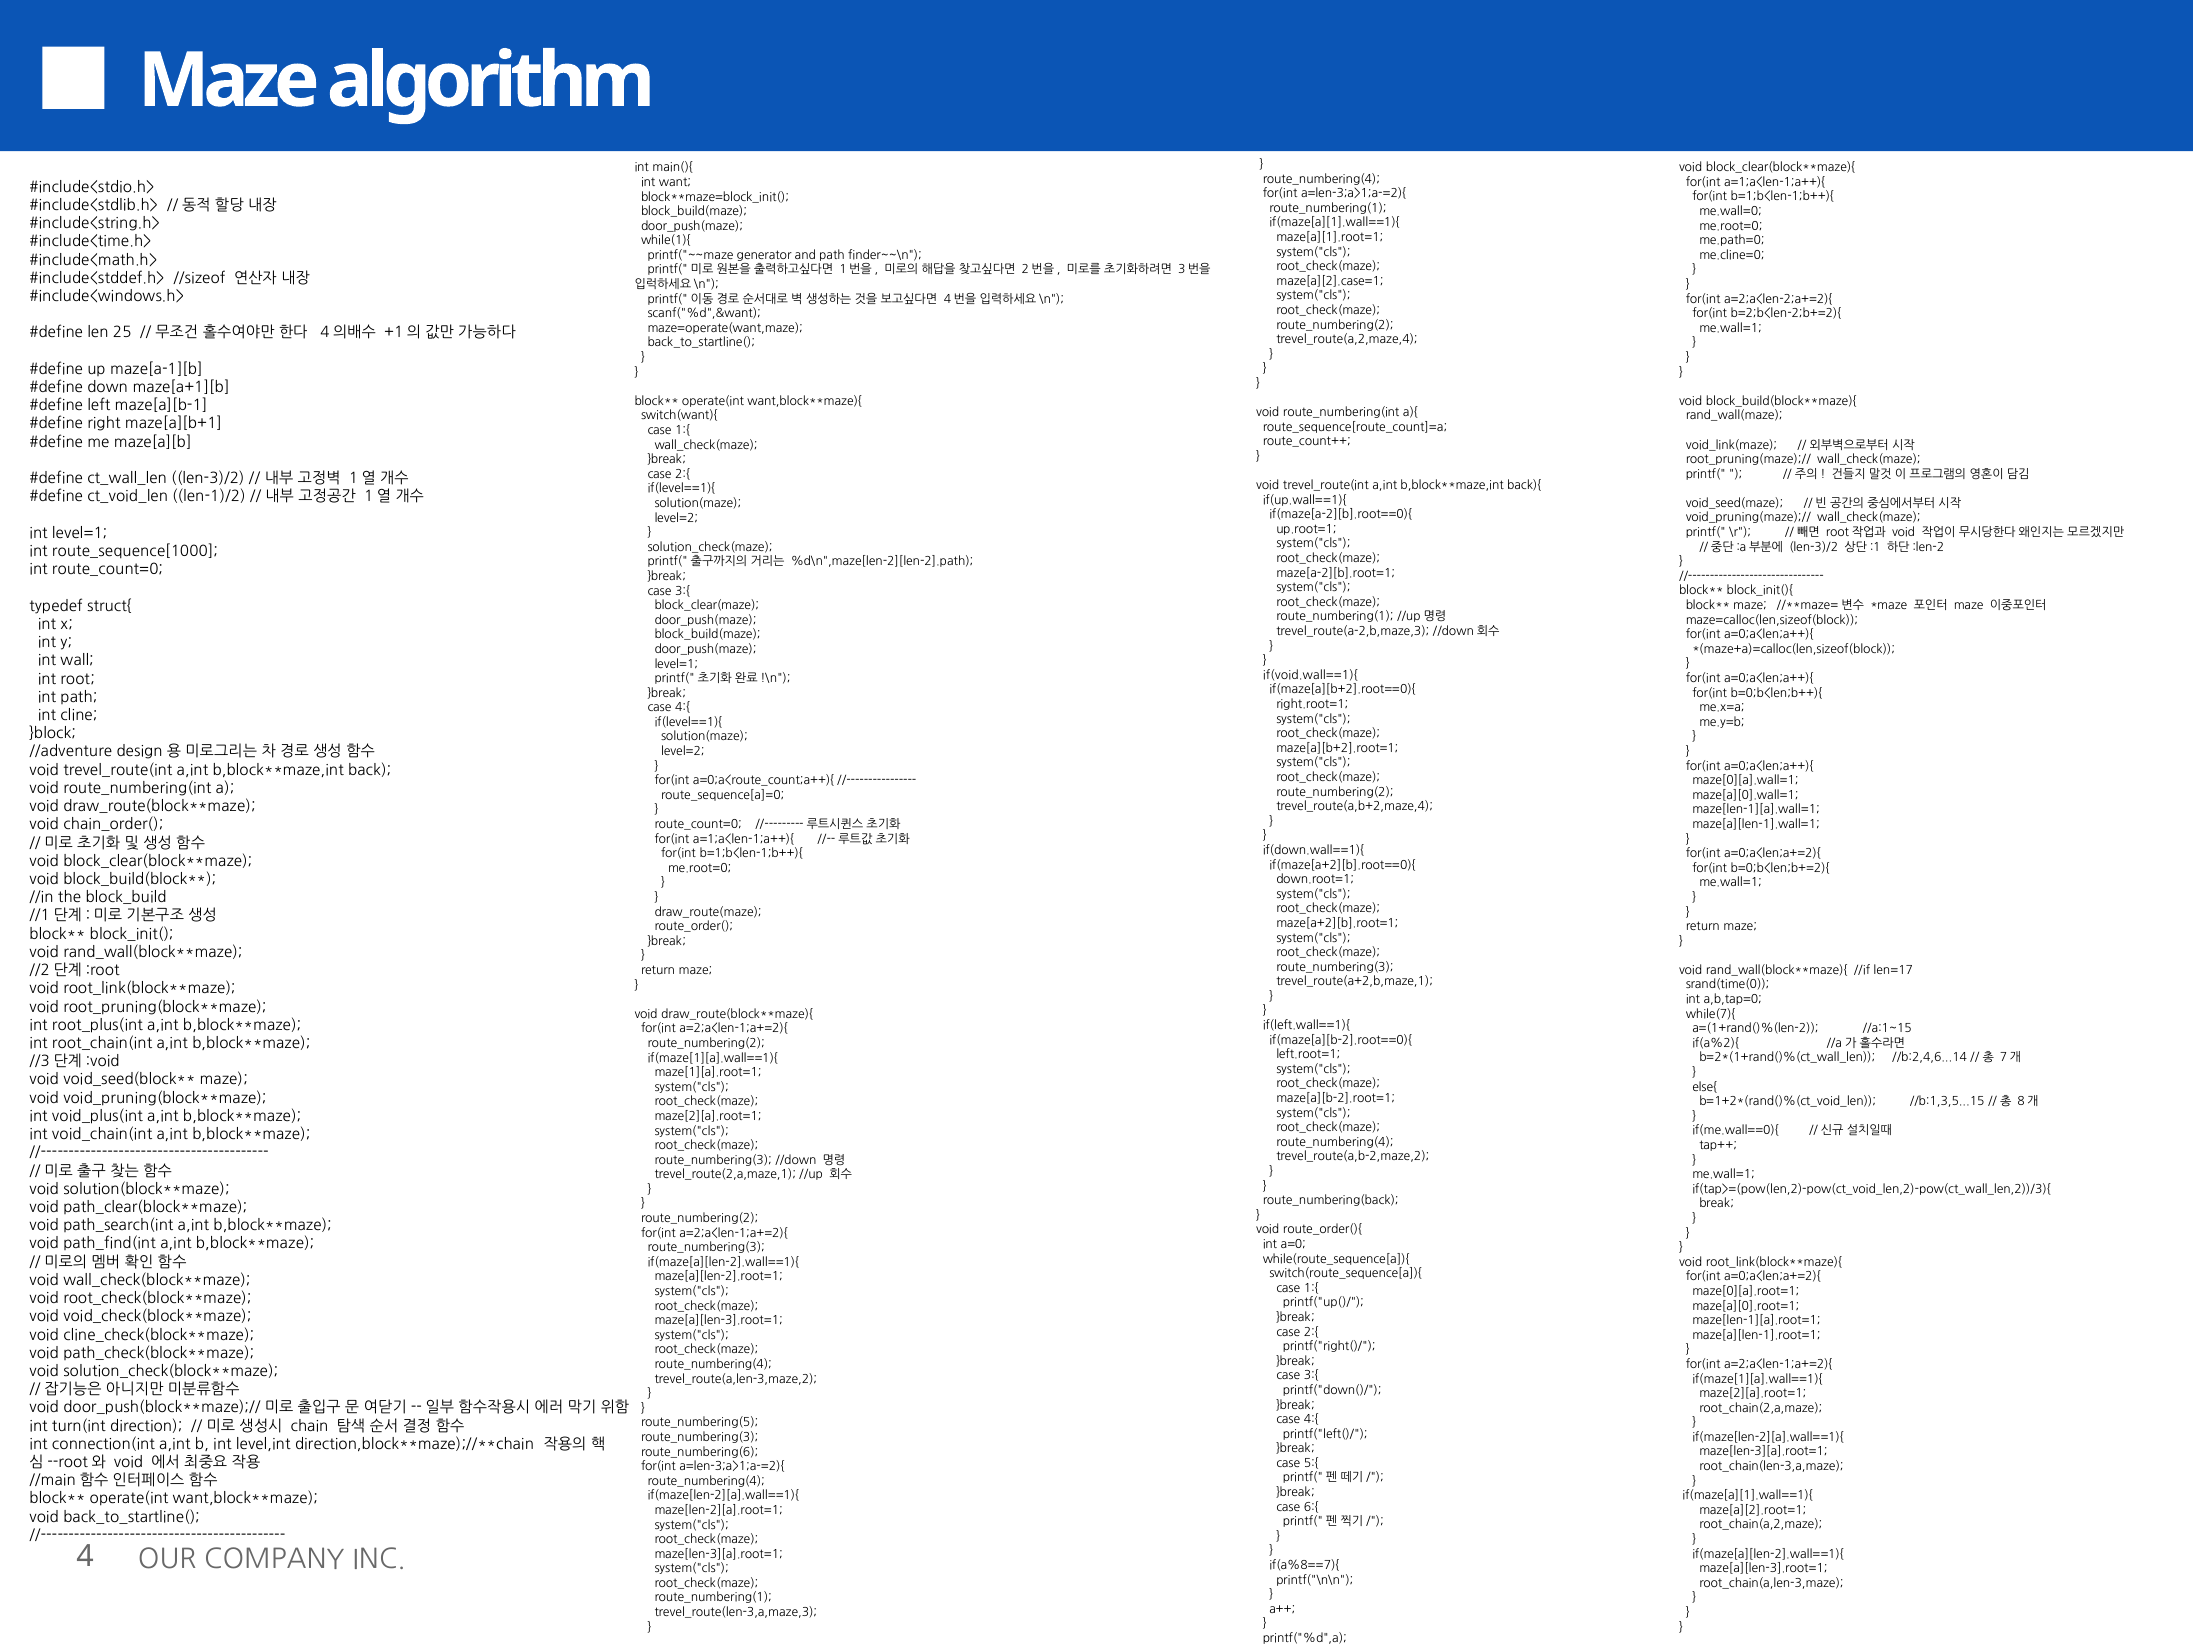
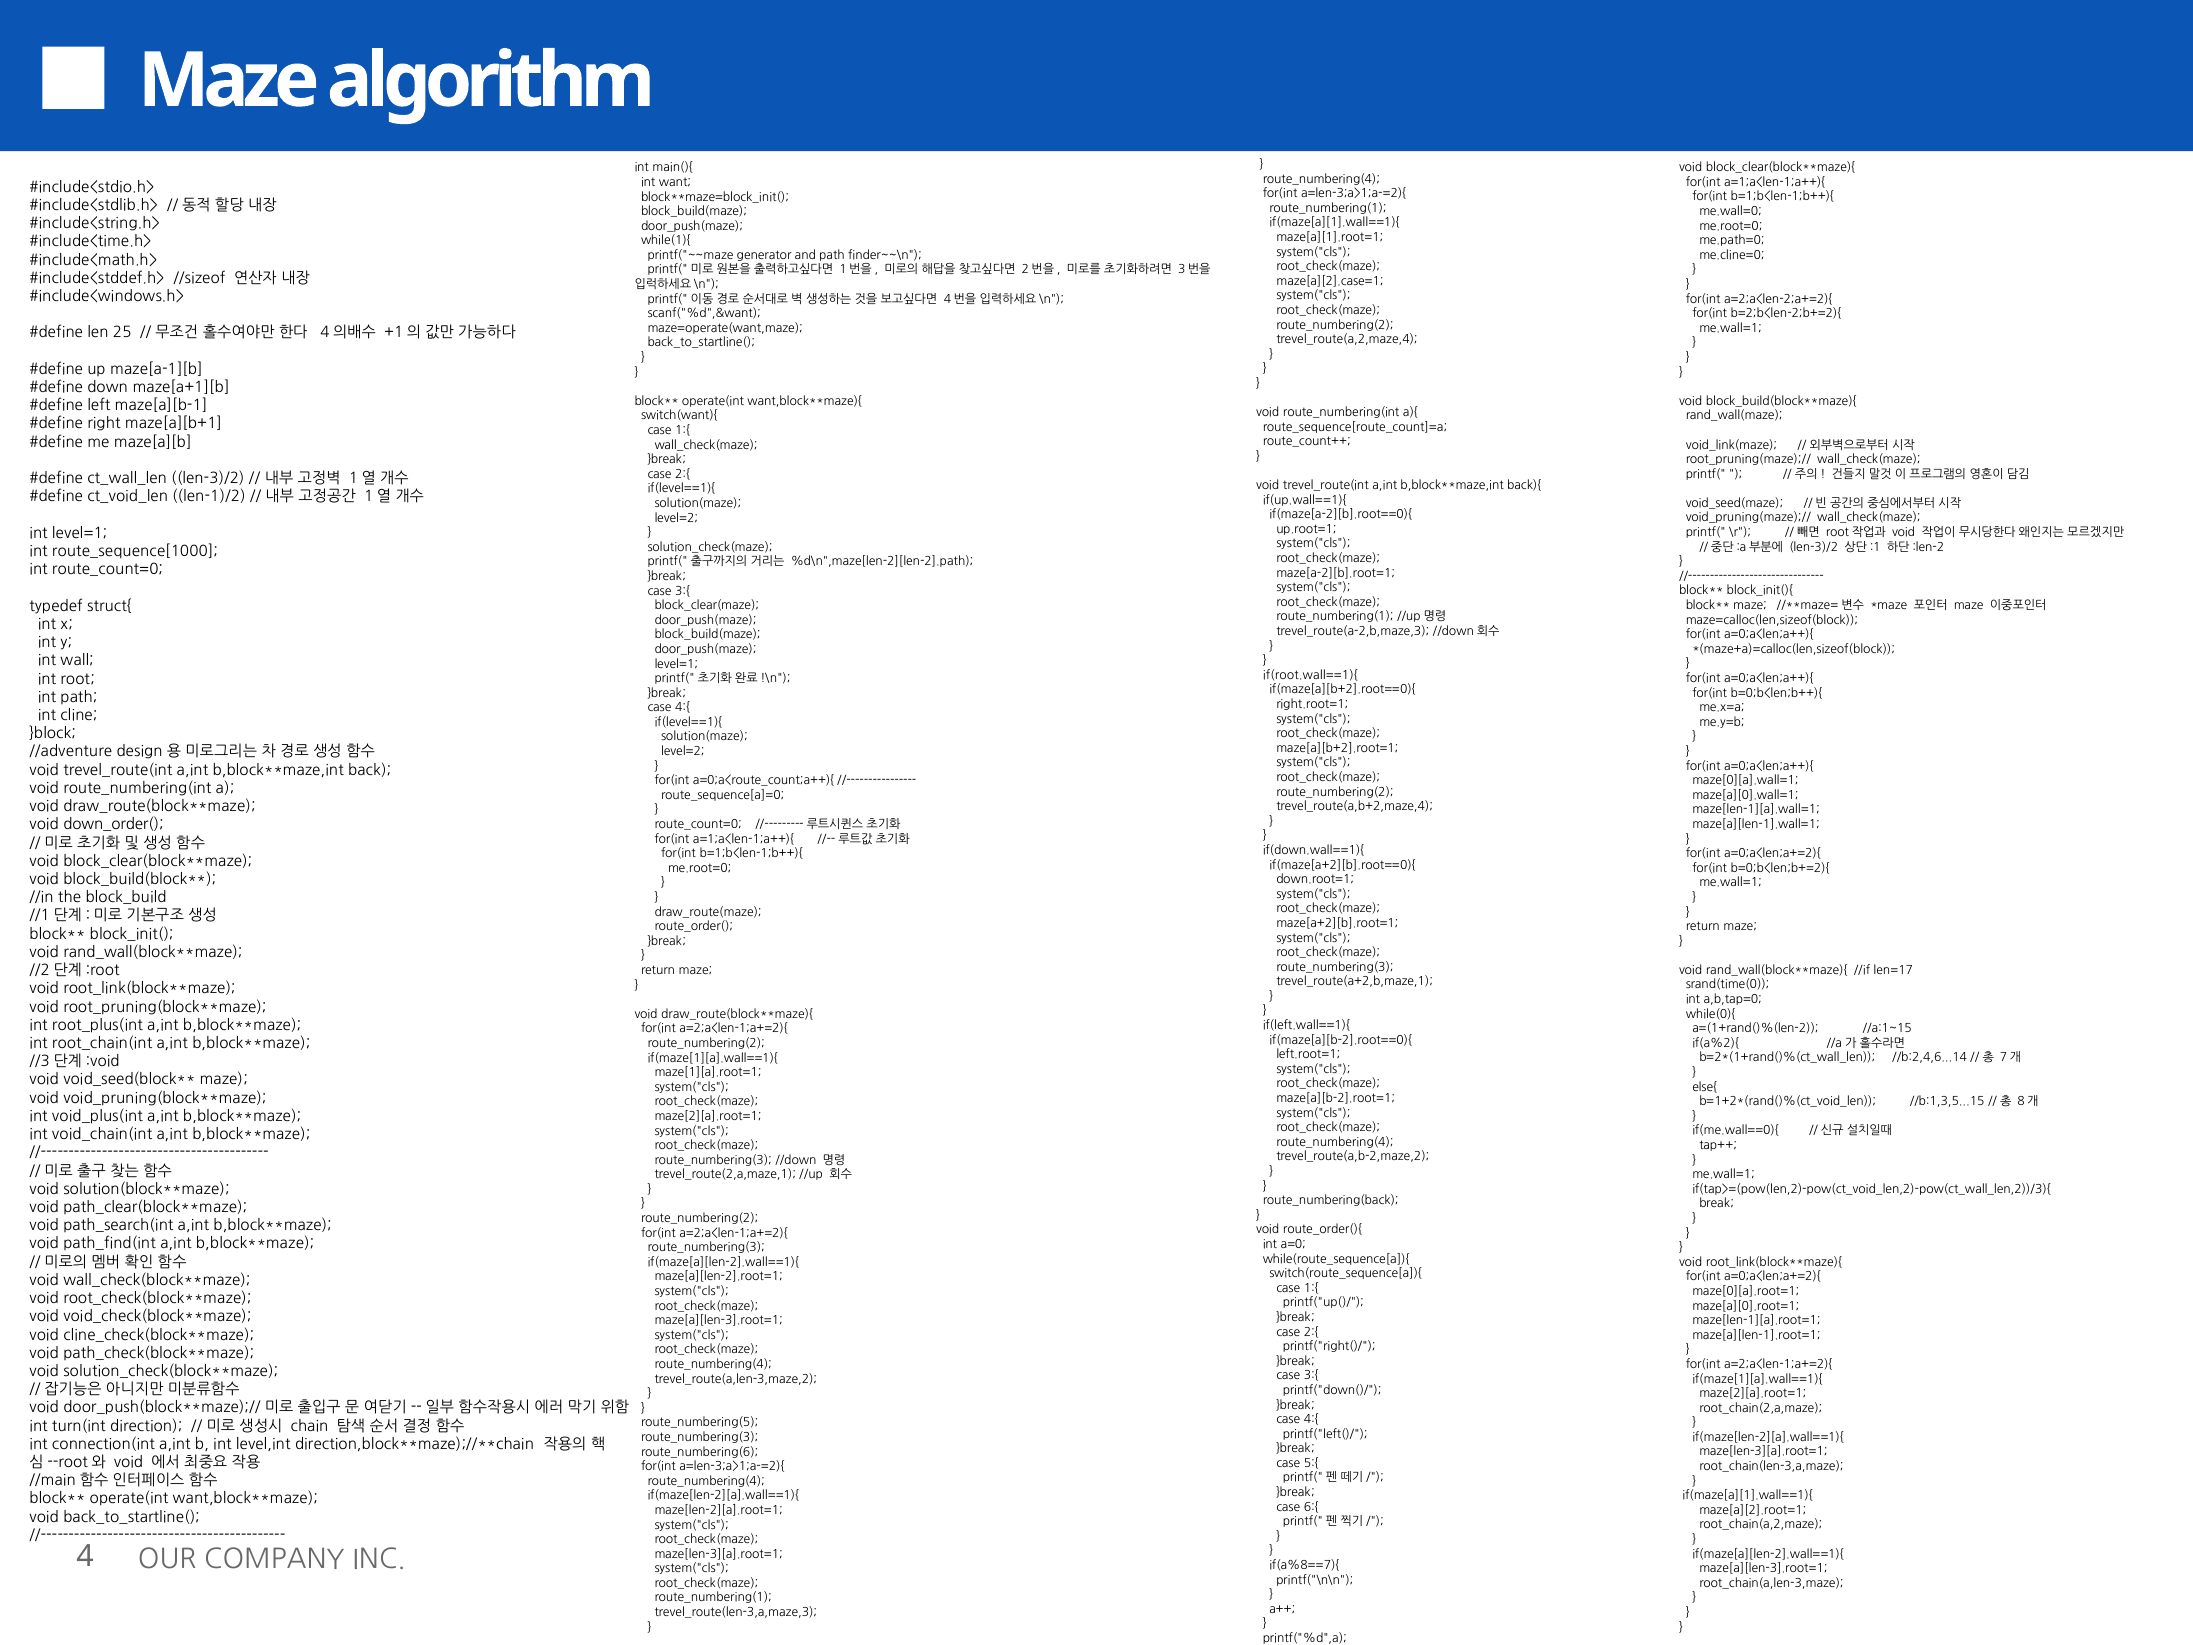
if(void.wall==1){: if(void.wall==1){ -> if(root.wall==1){ (1310, 675)
chain_order(: chain_order( -> down_order( (113, 825)
while(7){: while(7){ -> while(0){ (1710, 1014)
